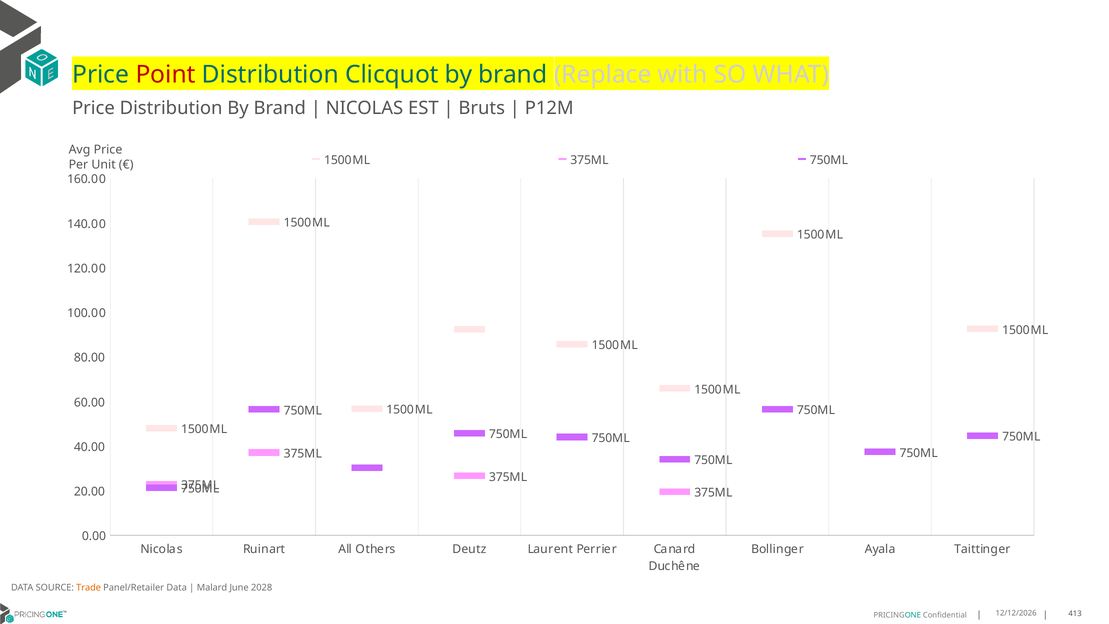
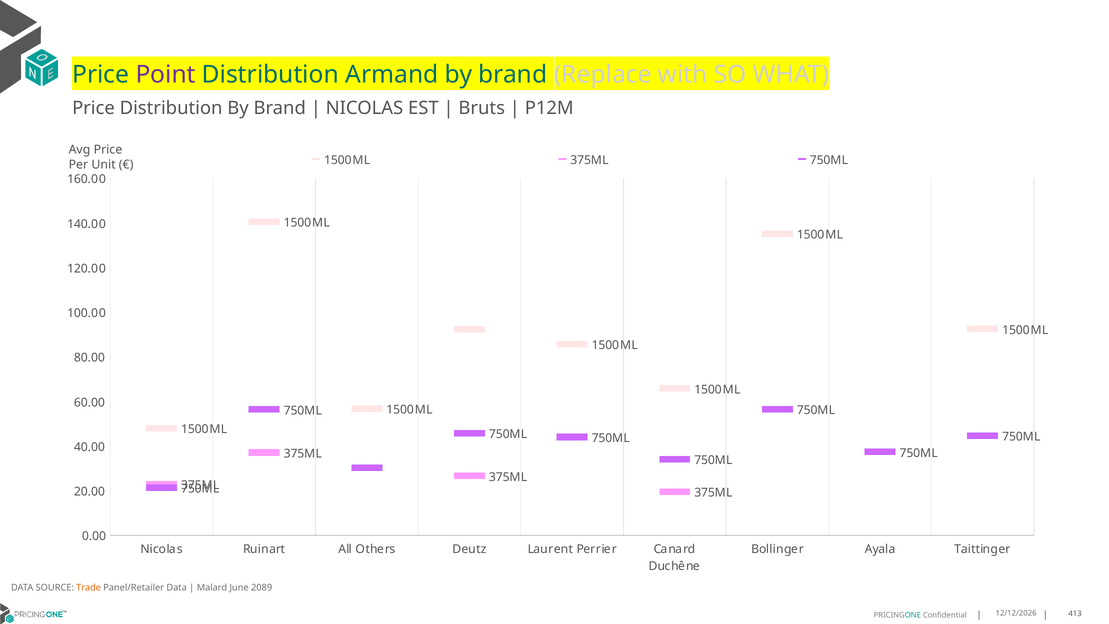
Point colour: red -> purple (166, 75)
Clicquot: Clicquot -> Armand (392, 75)
2028: 2028 -> 2089 (262, 588)
